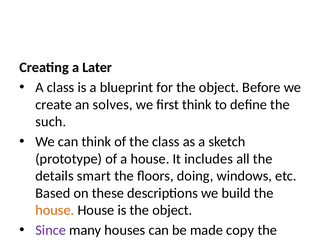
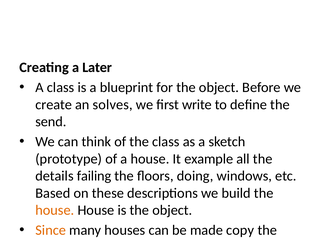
first think: think -> write (197, 105)
such: such -> send (51, 122)
includes: includes -> example (209, 159)
smart: smart -> failing (94, 176)
Since colour: purple -> orange (51, 231)
